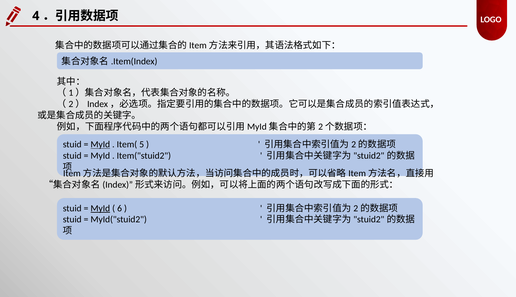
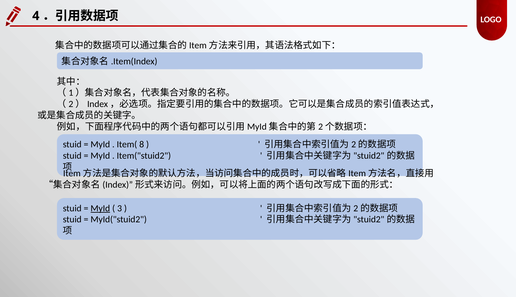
MyId underline: present -> none (100, 145)
5: 5 -> 8 (142, 145)
6: 6 -> 3 (120, 208)
